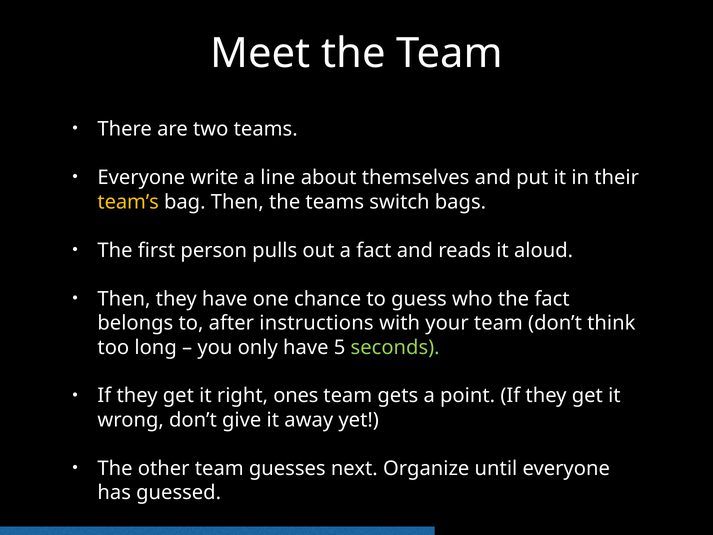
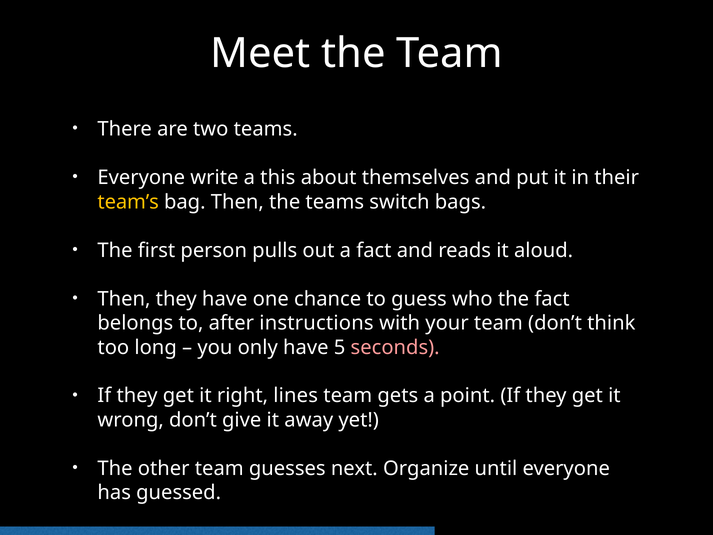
line: line -> this (278, 178)
seconds colour: light green -> pink (395, 347)
ones: ones -> lines (296, 396)
